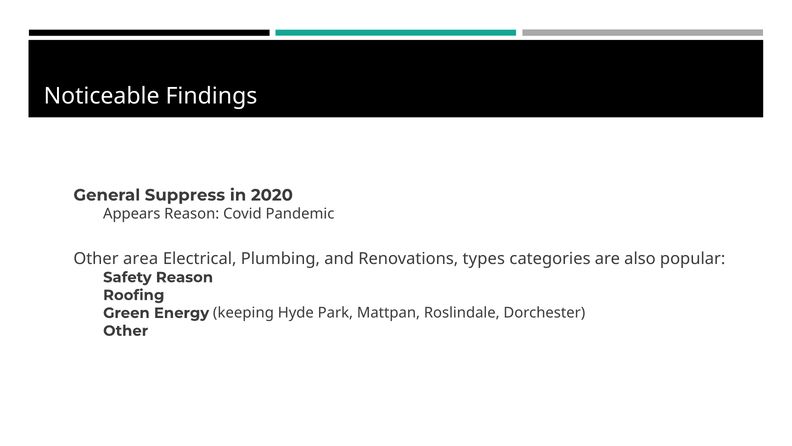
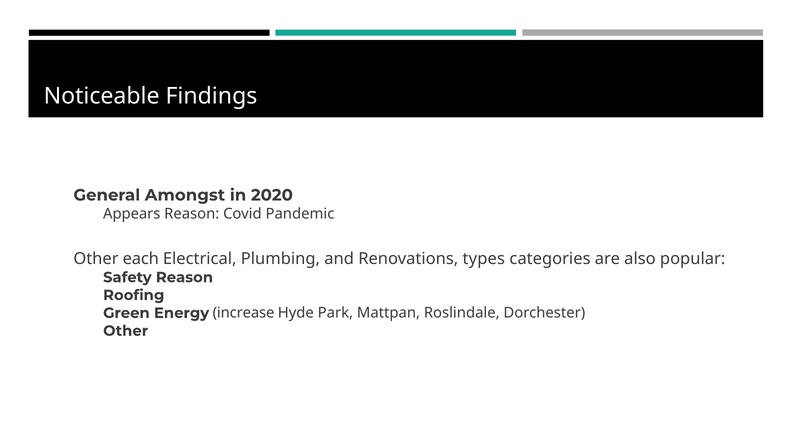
Suppress: Suppress -> Amongst (185, 195)
area: area -> each (141, 258)
keeping: keeping -> increase (244, 313)
